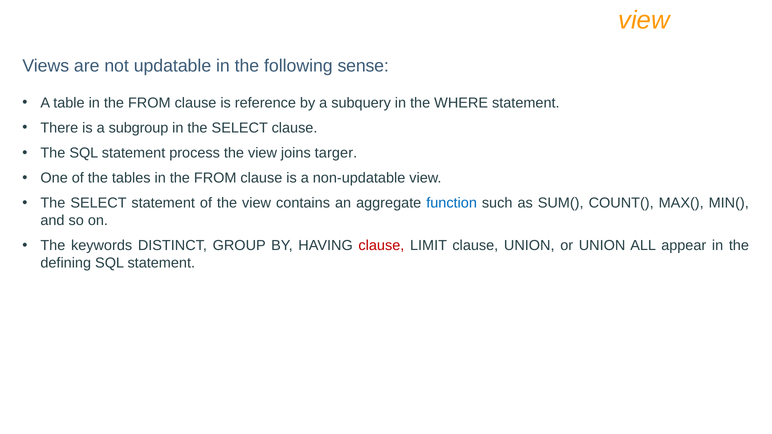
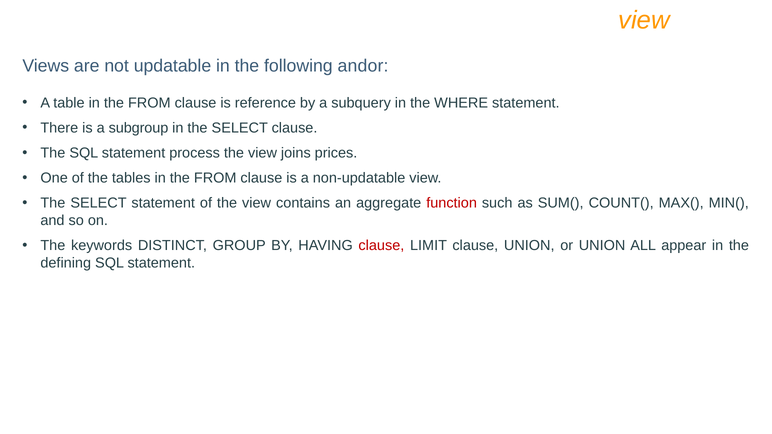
sense: sense -> andor (363, 66)
targer: targer -> prices (336, 153)
function colour: blue -> red (452, 203)
